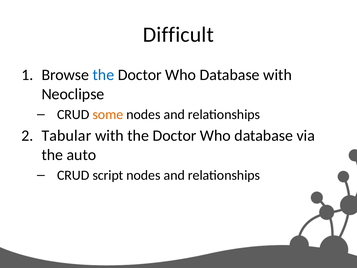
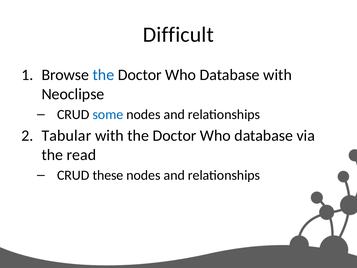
some colour: orange -> blue (108, 114)
auto: auto -> read (81, 155)
script: script -> these (108, 175)
